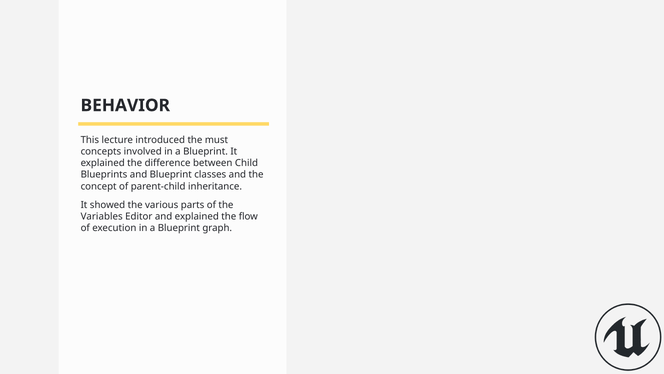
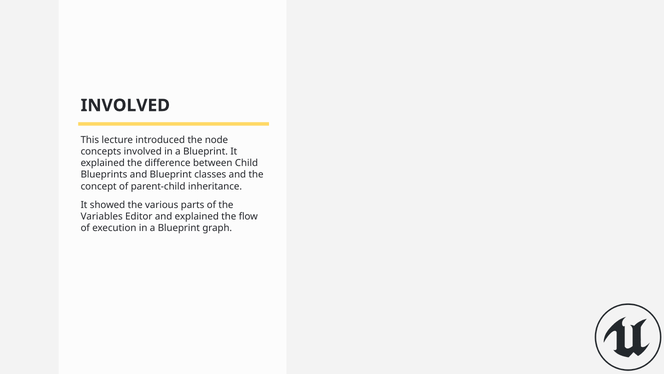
BEHAVIOR: BEHAVIOR -> INVOLVED (125, 105)
must: must -> node (216, 140)
